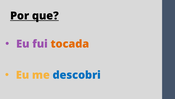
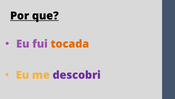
descobri colour: blue -> purple (77, 75)
